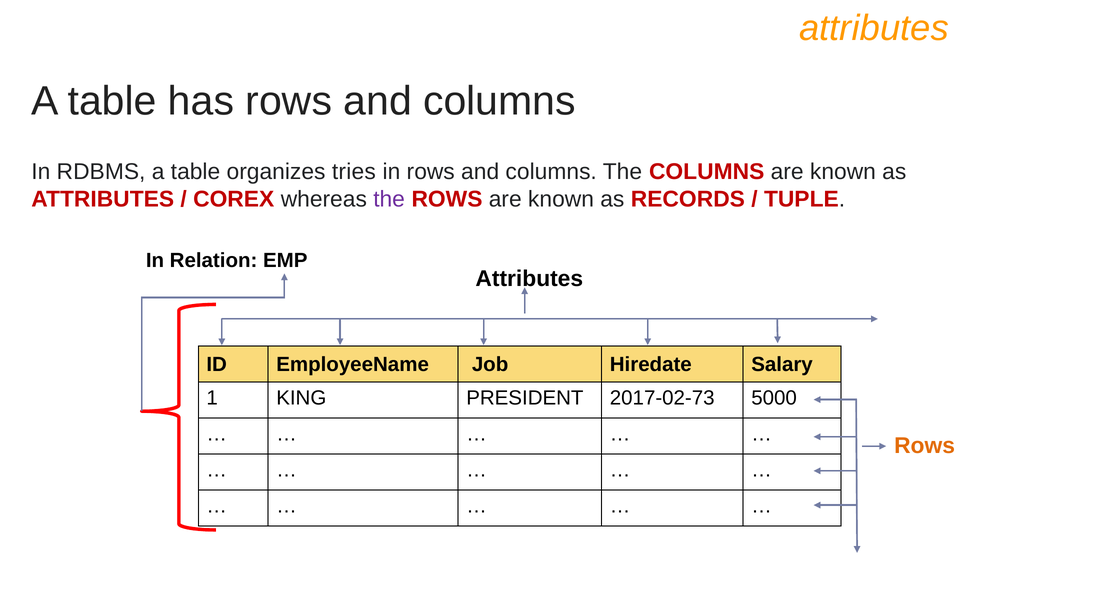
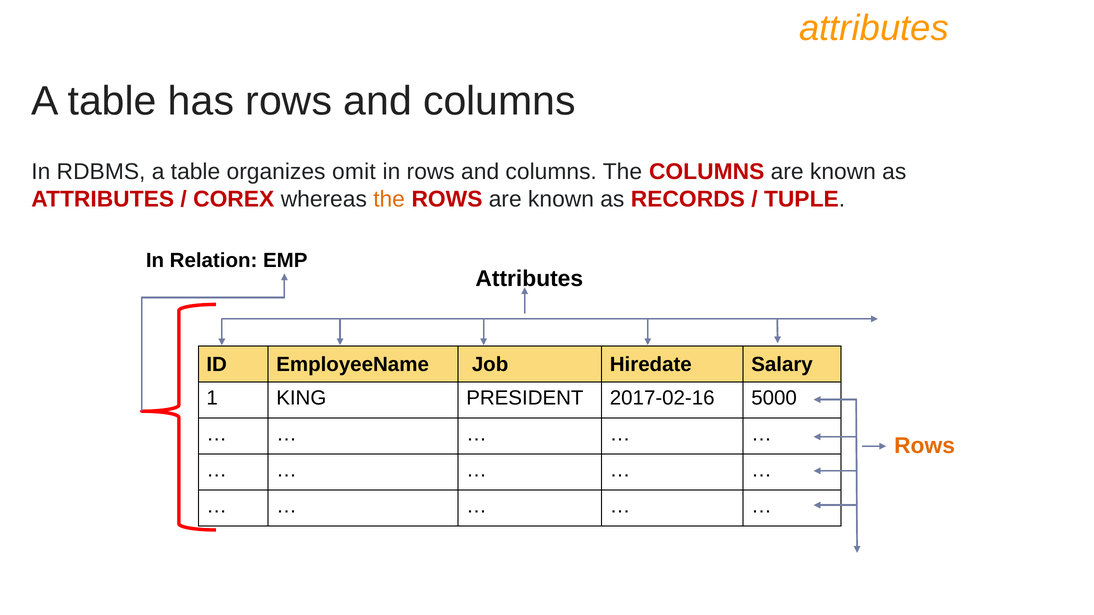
tries: tries -> omit (354, 172)
the colour: purple -> orange (389, 199)
2017-02-73: 2017-02-73 -> 2017-02-16 (662, 398)
